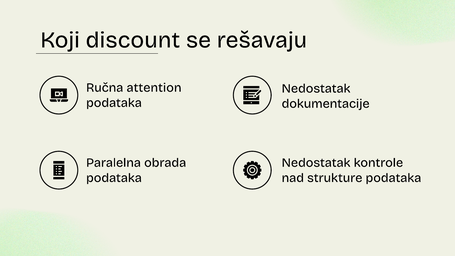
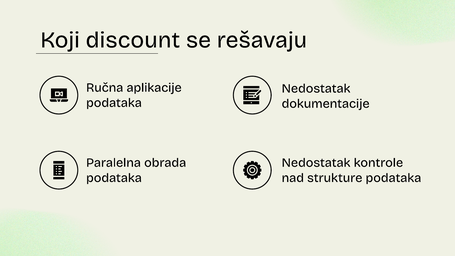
attention: attention -> aplikacije (154, 88)
